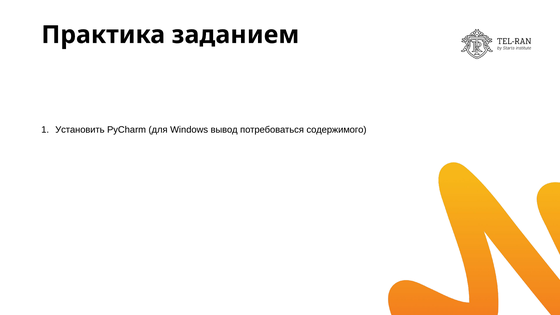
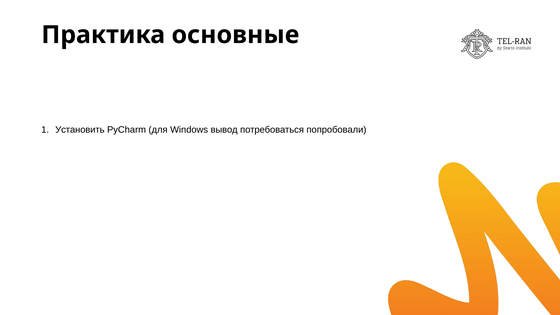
заданием: заданием -> основные (235, 35)
содержимого: содержимого -> попробовали (336, 130)
